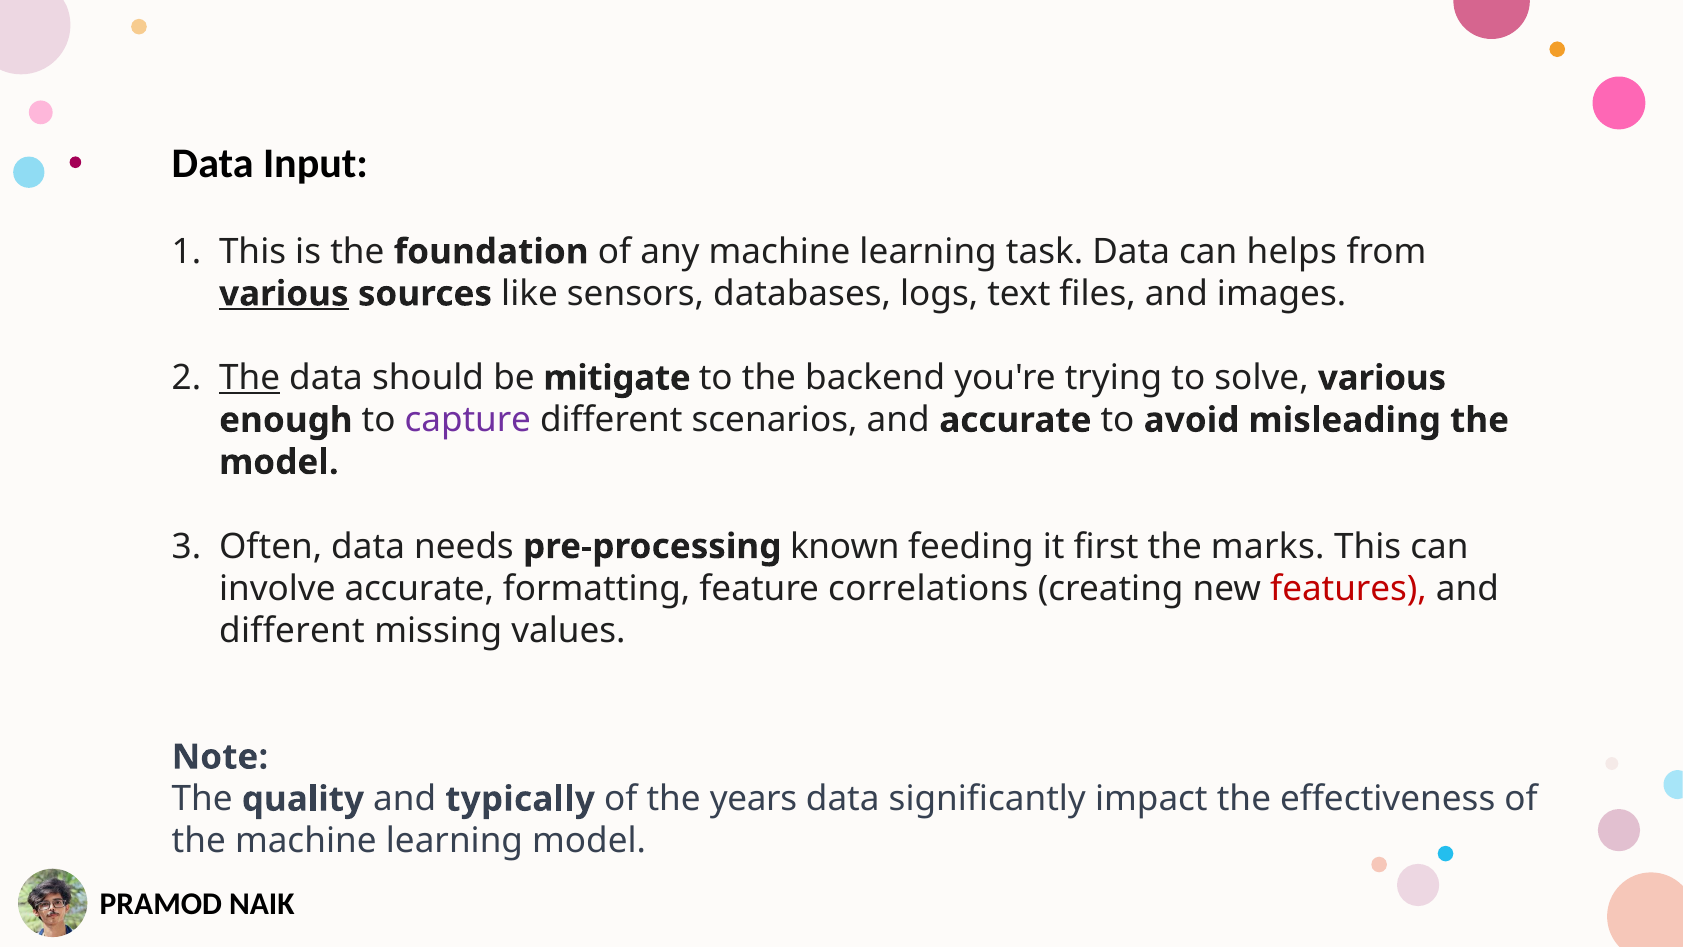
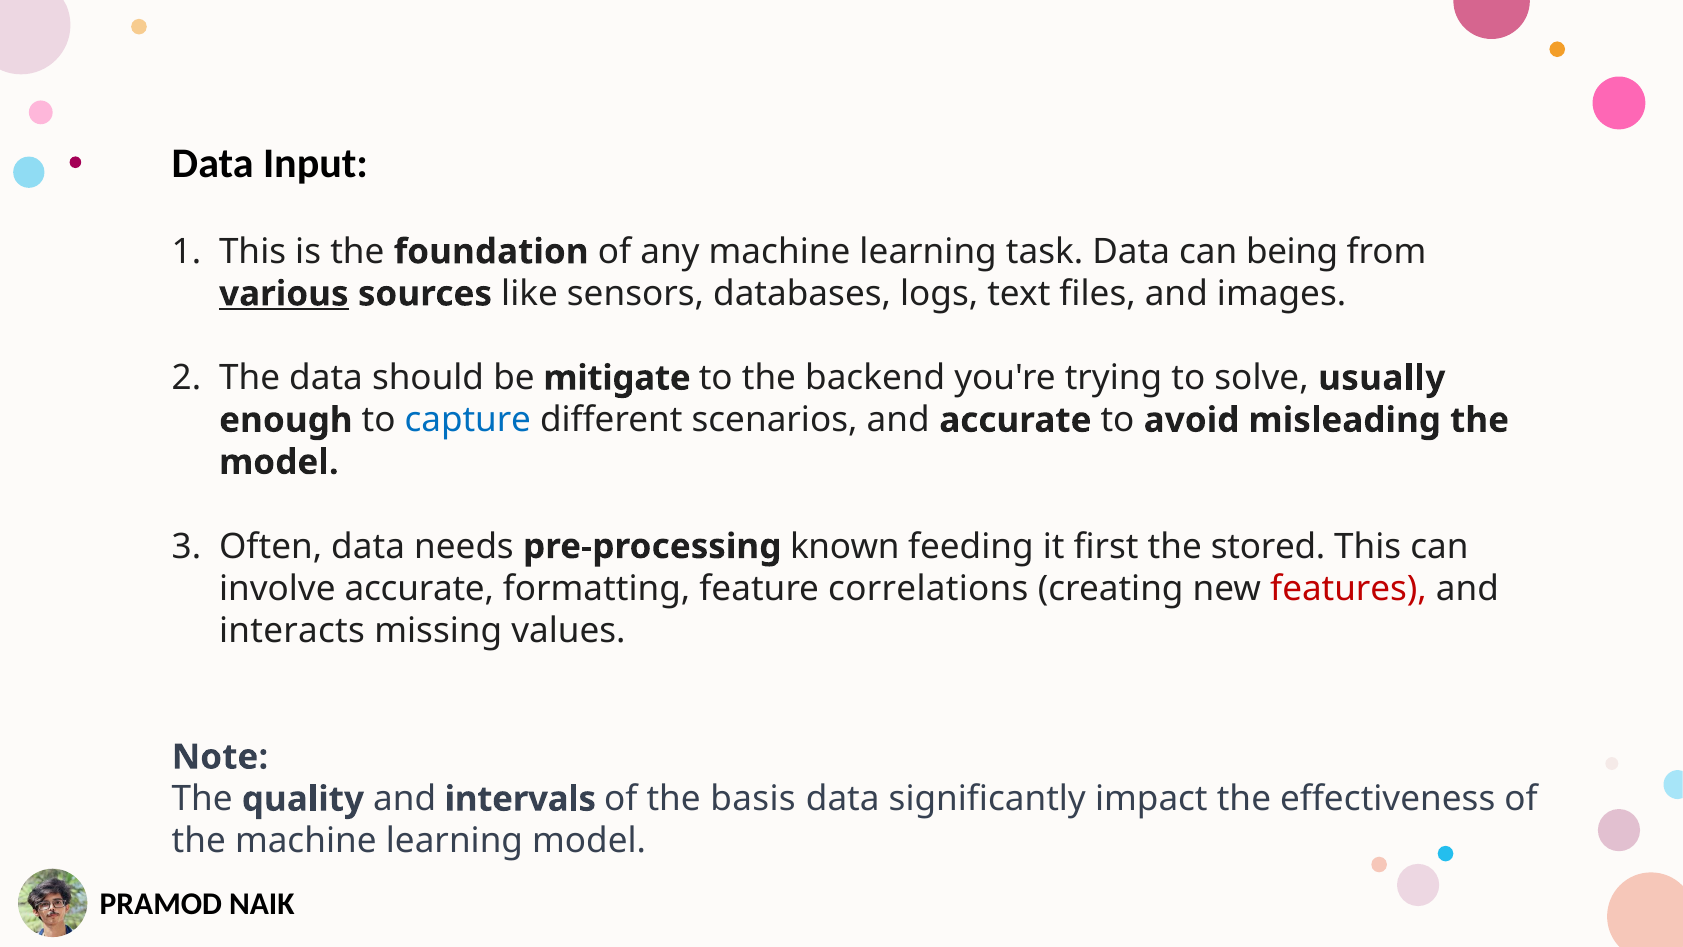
helps: helps -> being (1292, 252)
The underline: present -> none (250, 378)
solve various: various -> usually (1382, 378)
capture colour: purple -> blue (468, 420)
marks: marks -> stored (1268, 546)
different: different -> interacts (292, 631)
typically: typically -> intervals (520, 799)
years: years -> basis (753, 799)
